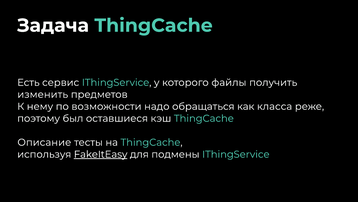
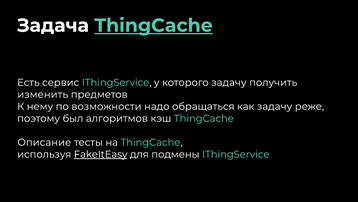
ThingCache underline: none -> present (154, 25)
которого файлы: файлы -> задачу (229, 82)
как класса: класса -> задачу (275, 106)
оставшиеся: оставшиеся -> алгоритмов (117, 118)
